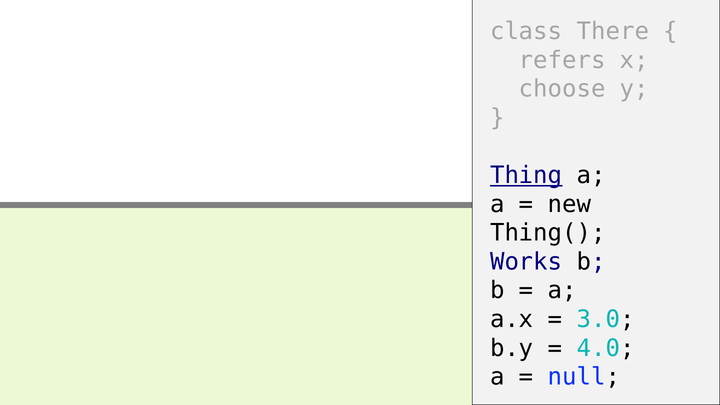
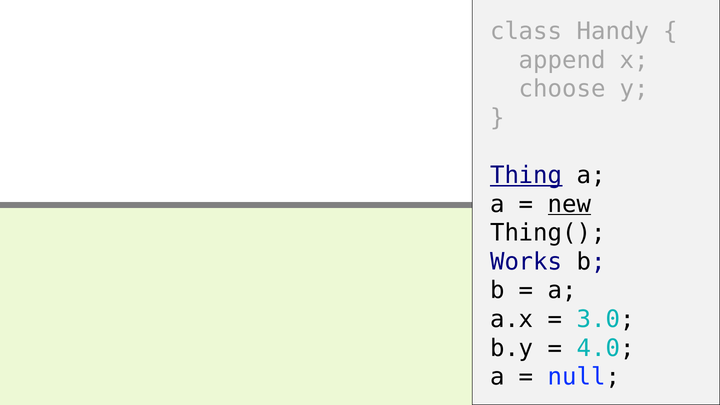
There: There -> Handy (613, 31)
refers: refers -> append (562, 60)
new underline: none -> present (570, 204)
